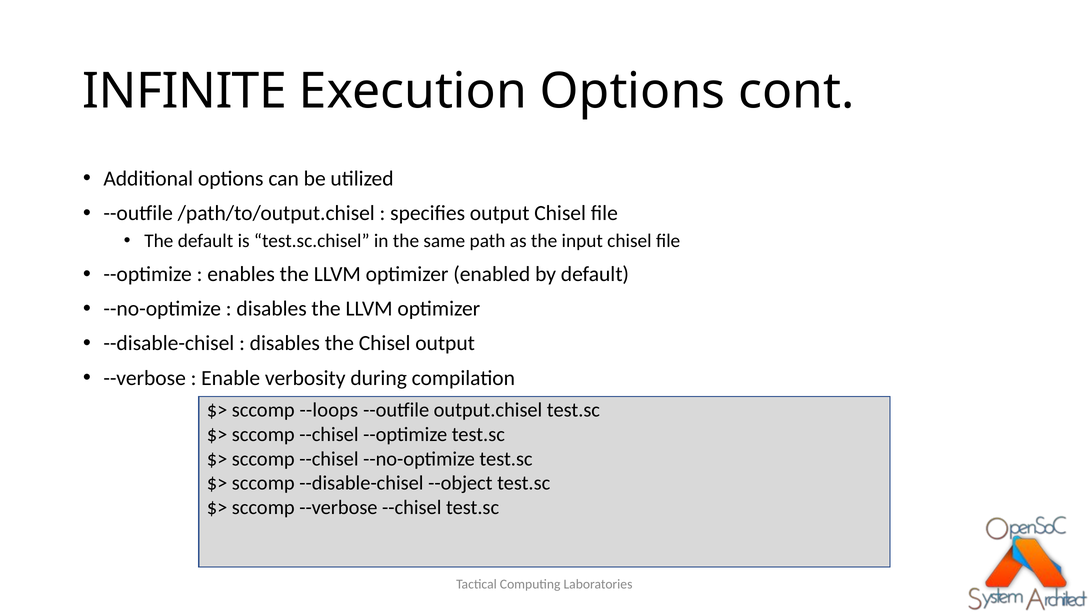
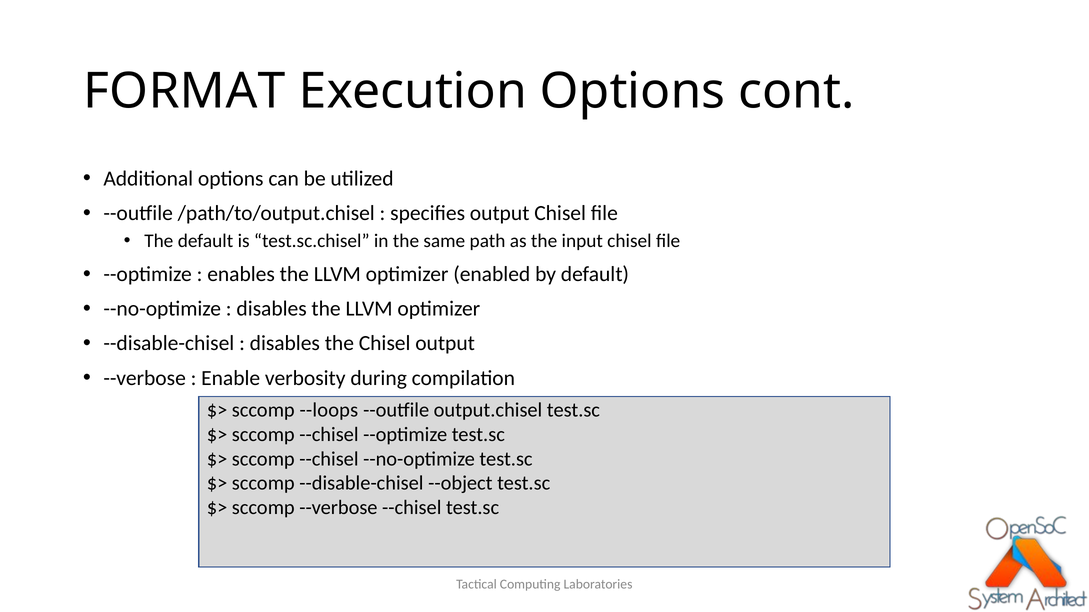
INFINITE: INFINITE -> FORMAT (184, 91)
